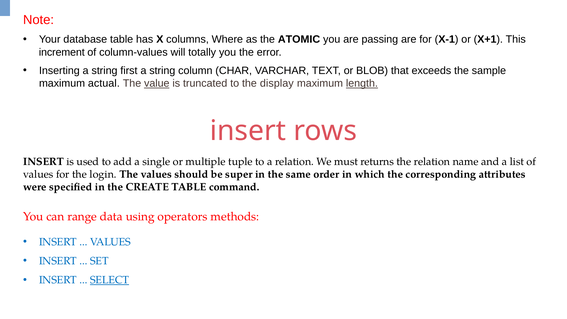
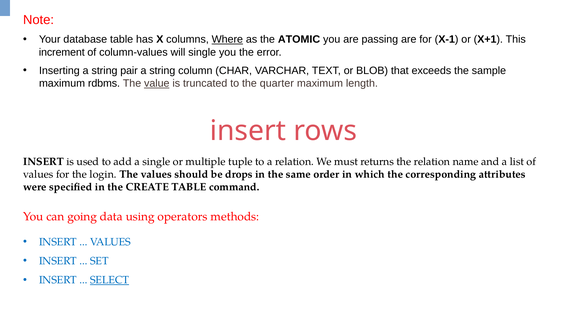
Where underline: none -> present (227, 39)
will totally: totally -> single (202, 52)
first: first -> pair (129, 71)
actual: actual -> rdbms (104, 83)
display: display -> quarter (277, 83)
length underline: present -> none (362, 83)
super: super -> drops (239, 174)
range: range -> going (82, 216)
